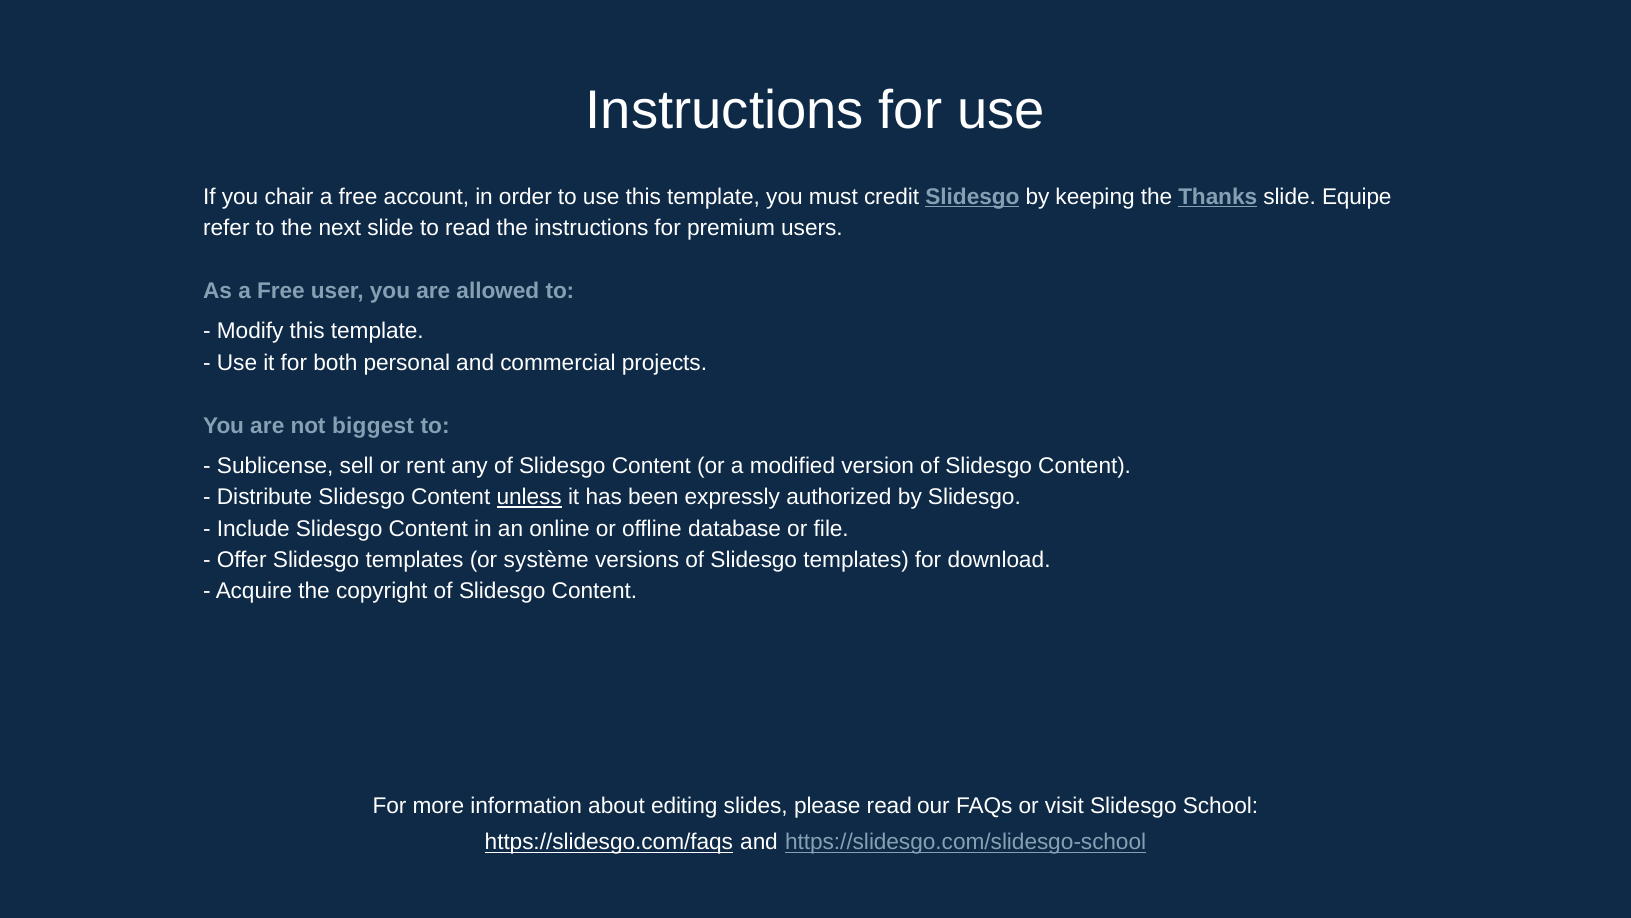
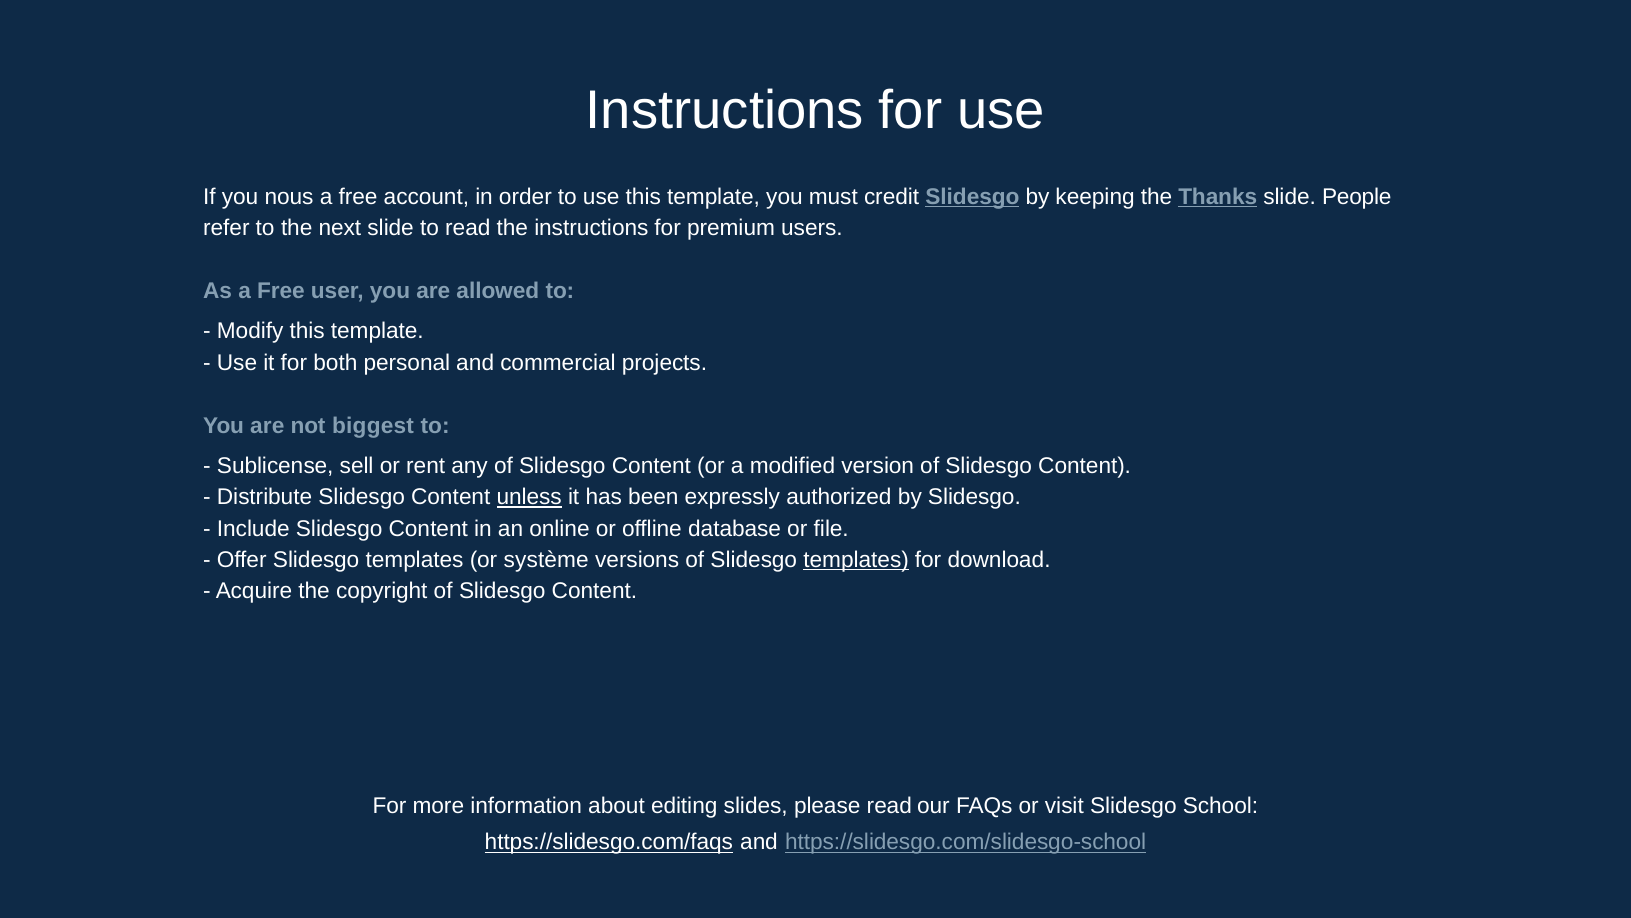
chair: chair -> nous (289, 197)
Equipe: Equipe -> People (1357, 197)
templates underline: none -> present (856, 560)
